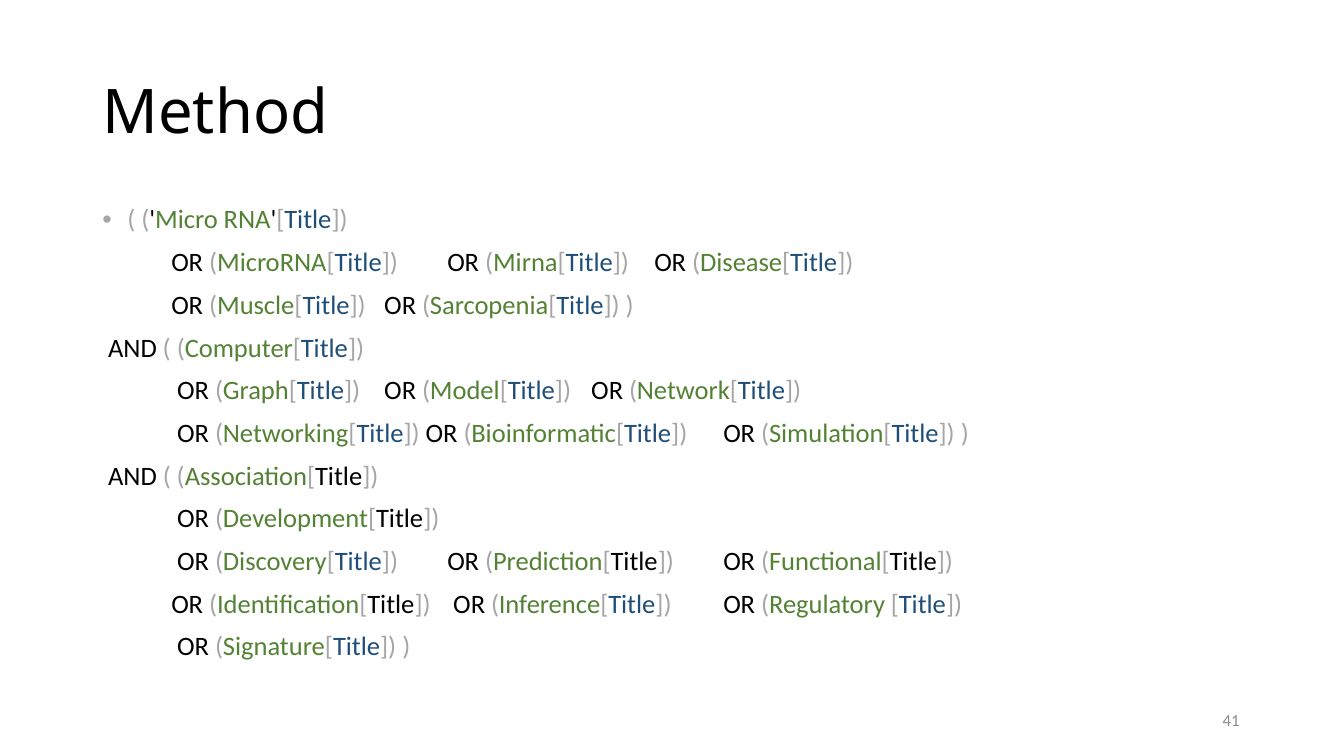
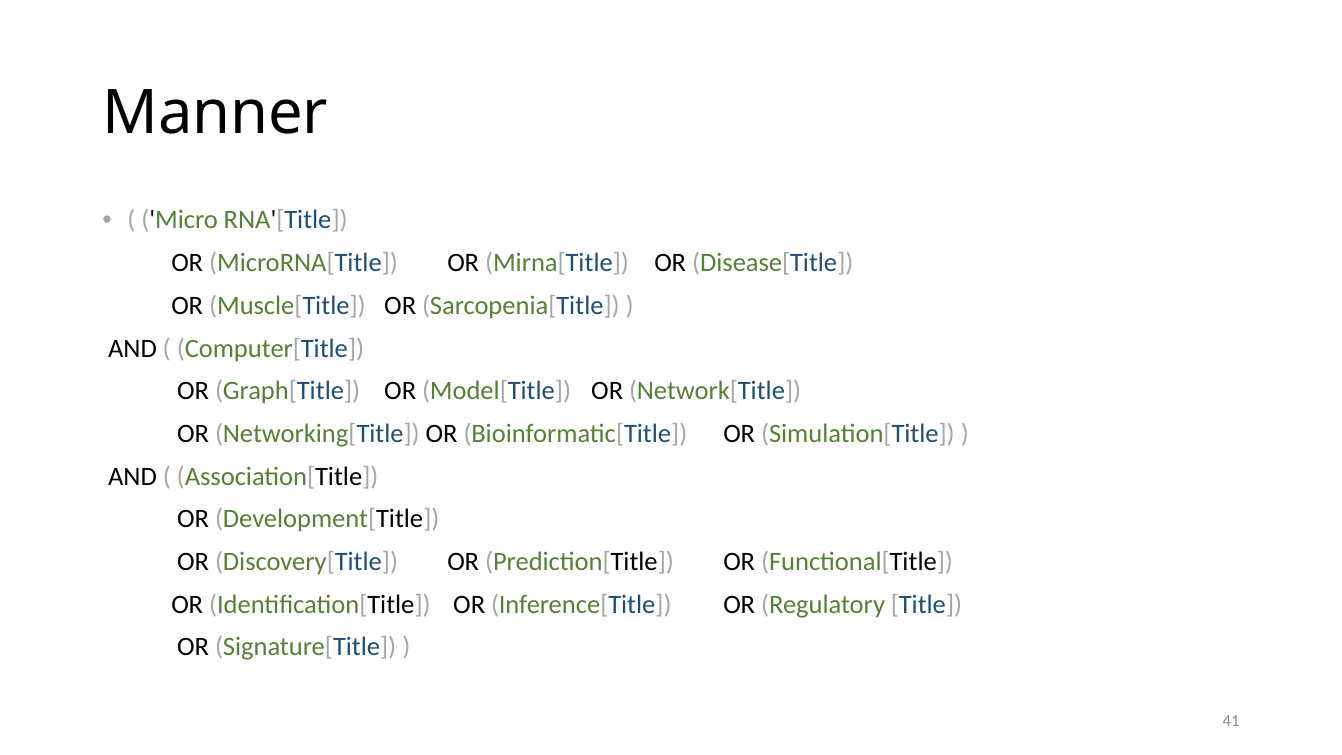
Method: Method -> Manner (215, 113)
